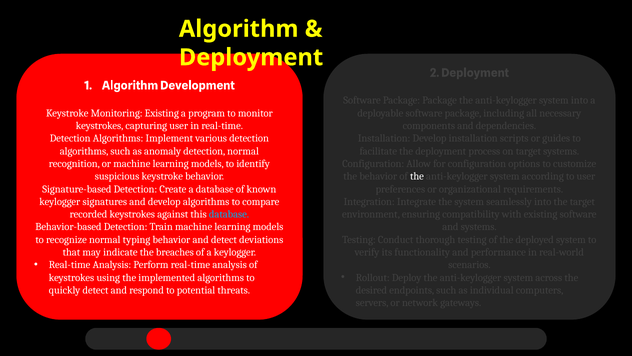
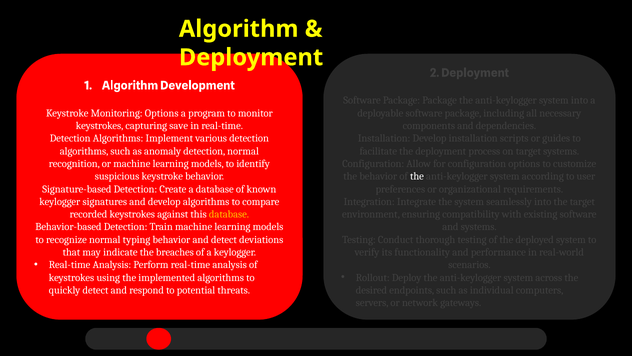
Monitoring Existing: Existing -> Options (162, 113)
capturing user: user -> save (179, 126)
database colour: light blue -> yellow (229, 214)
